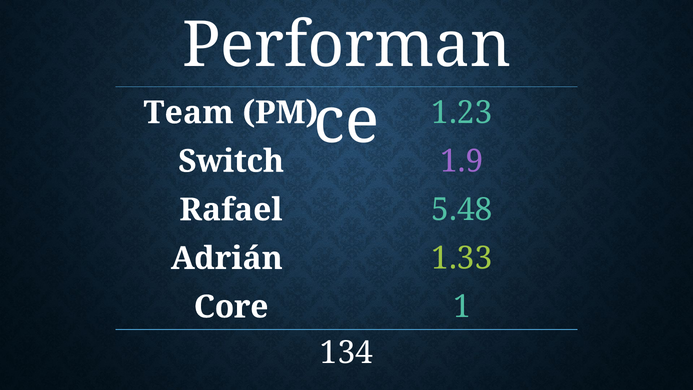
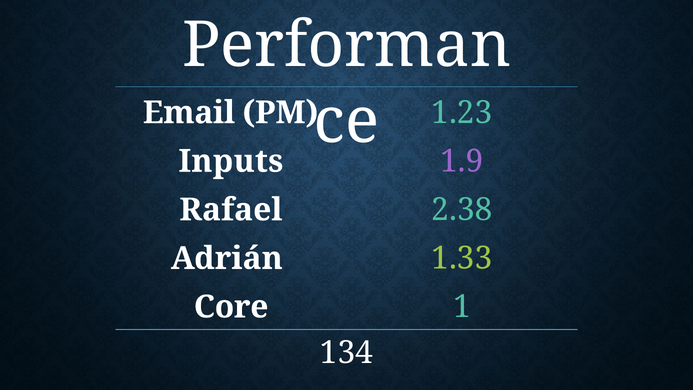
Team: Team -> Email (189, 113)
Switch: Switch -> Inputs (231, 161)
5.48: 5.48 -> 2.38 (462, 210)
